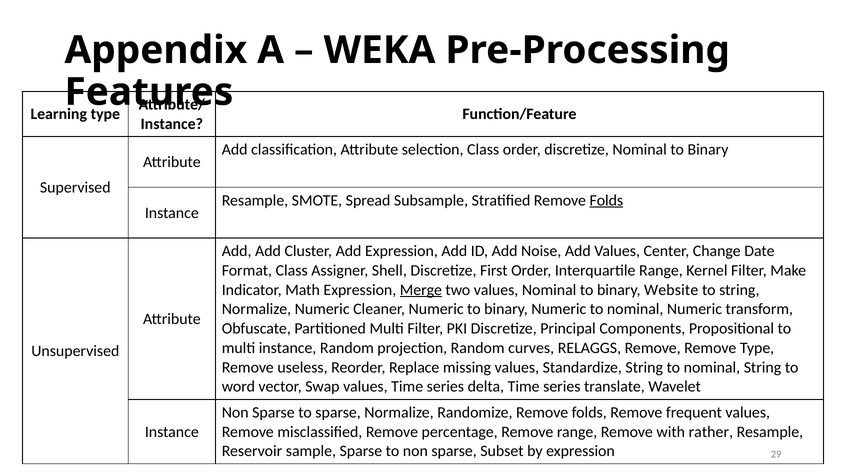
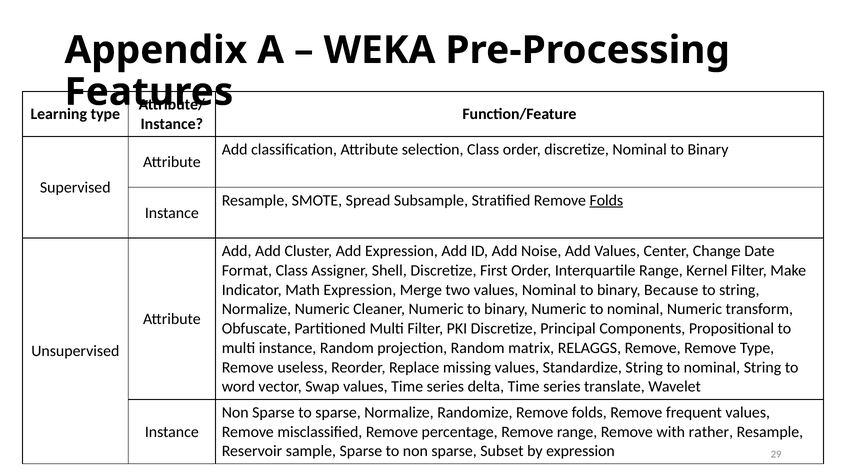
Merge underline: present -> none (421, 290)
Website: Website -> Because (671, 290)
curves: curves -> matrix (531, 348)
